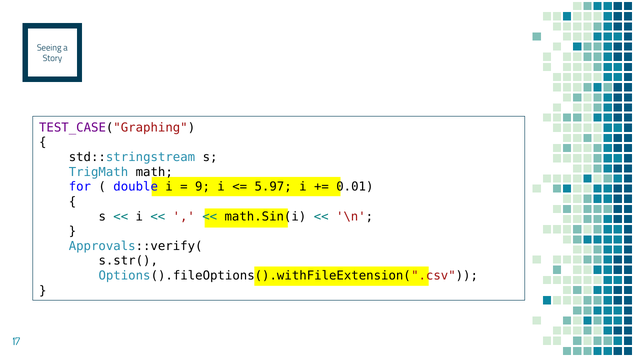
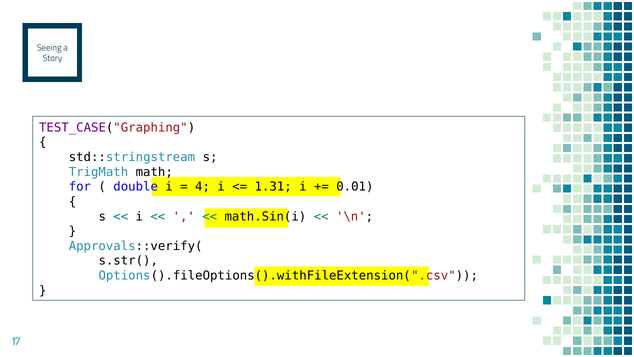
9: 9 -> 4 (203, 187)
5.97: 5.97 -> 1.31 (273, 187)
